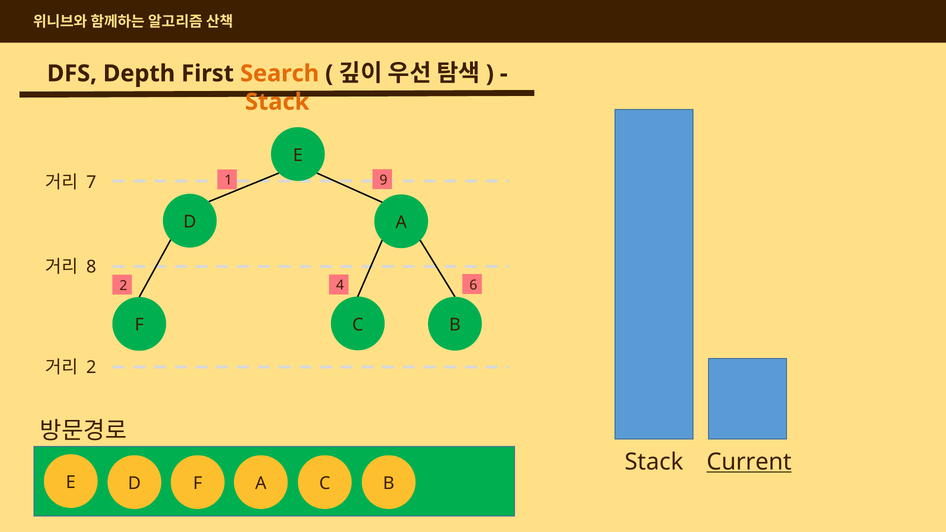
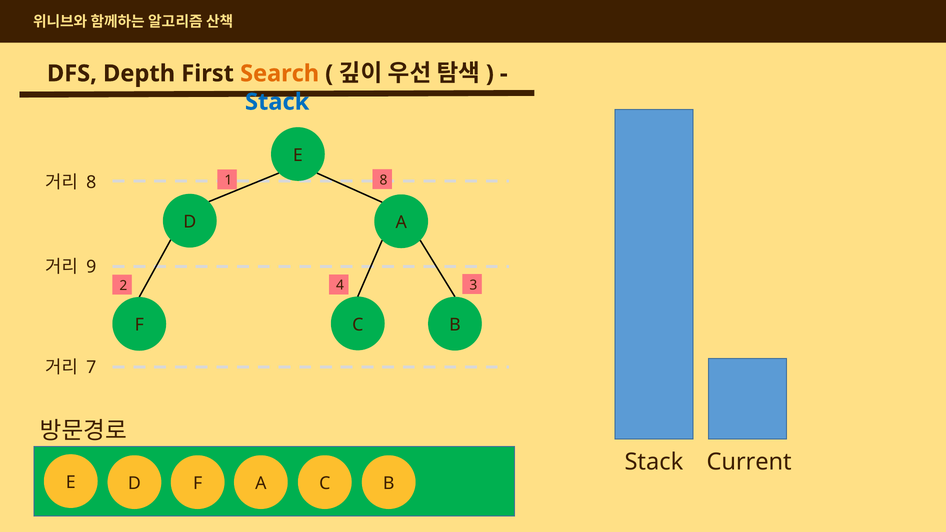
Stack colour: orange -> blue (277, 102)
7: 7 -> 8 (91, 182)
1 9: 9 -> 8 (384, 180)
8: 8 -> 9 (91, 267)
6: 6 -> 3 (473, 285)
2: 2 -> 7 (91, 367)
Current underline: present -> none (749, 462)
